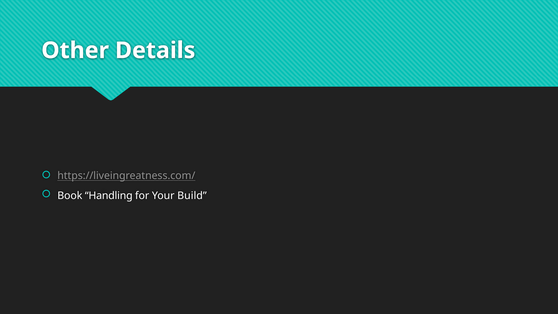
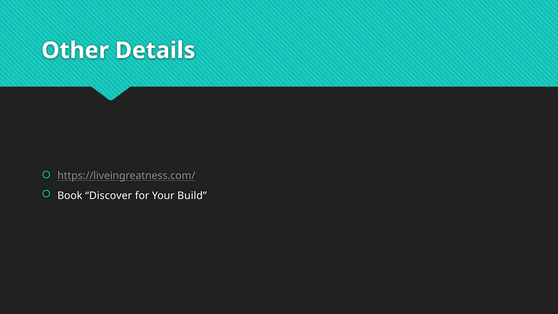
Handling: Handling -> Discover (109, 196)
